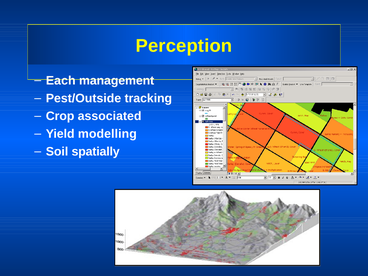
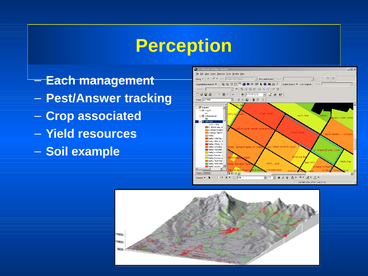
Pest/Outside: Pest/Outside -> Pest/Answer (83, 98)
modelling: modelling -> resources (107, 134)
spatially: spatially -> example (96, 152)
